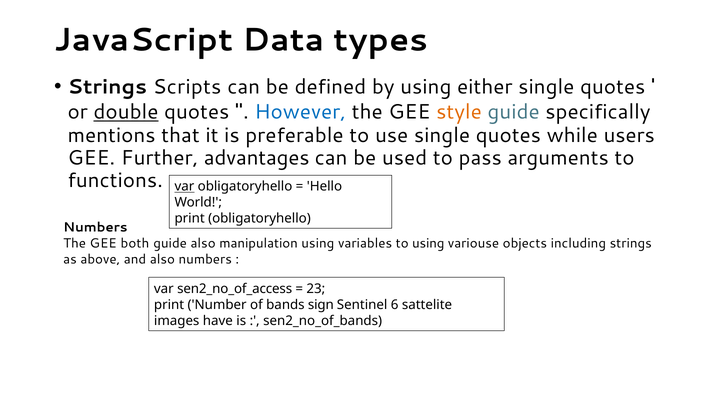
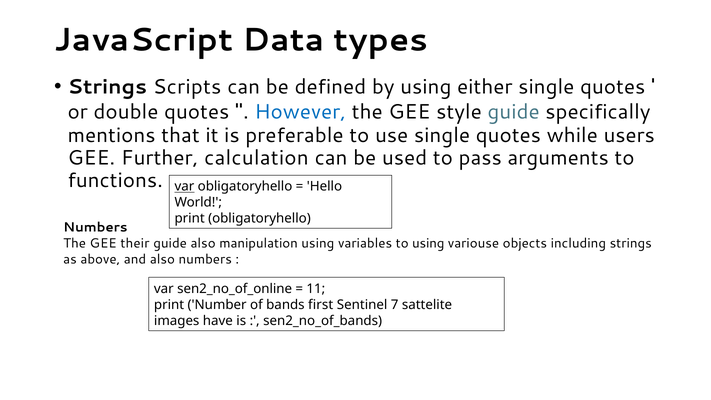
double underline: present -> none (126, 112)
style colour: orange -> black (459, 112)
advantages: advantages -> calculation (256, 158)
both: both -> their (135, 243)
sen2_no_of_access: sen2_no_of_access -> sen2_no_of_online (235, 289)
23: 23 -> 11 (316, 289)
sign: sign -> first (321, 305)
6: 6 -> 7 (395, 305)
